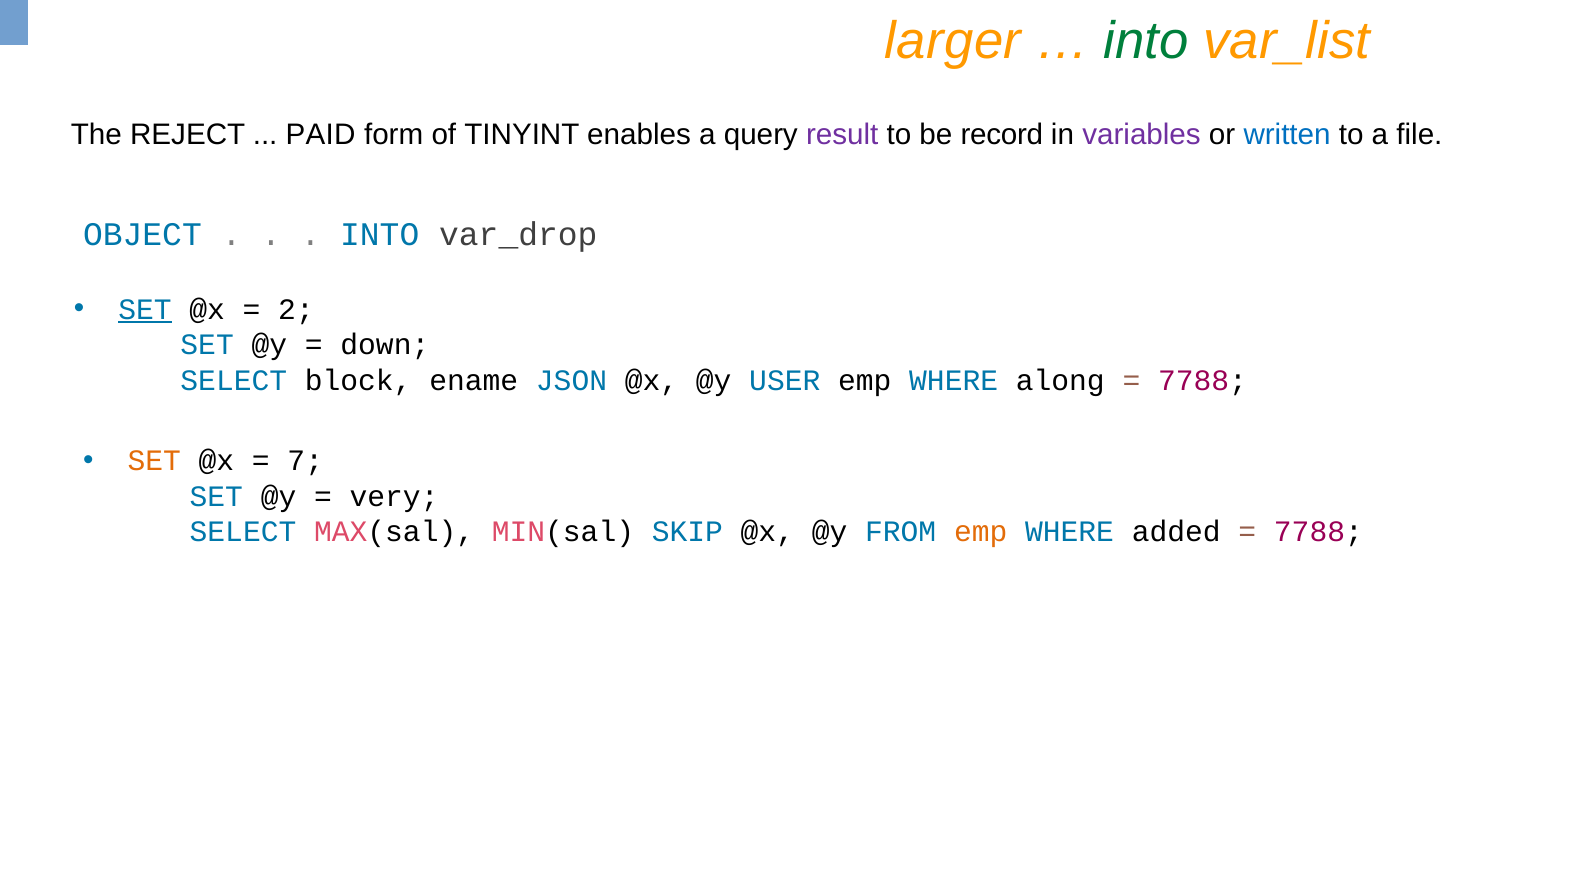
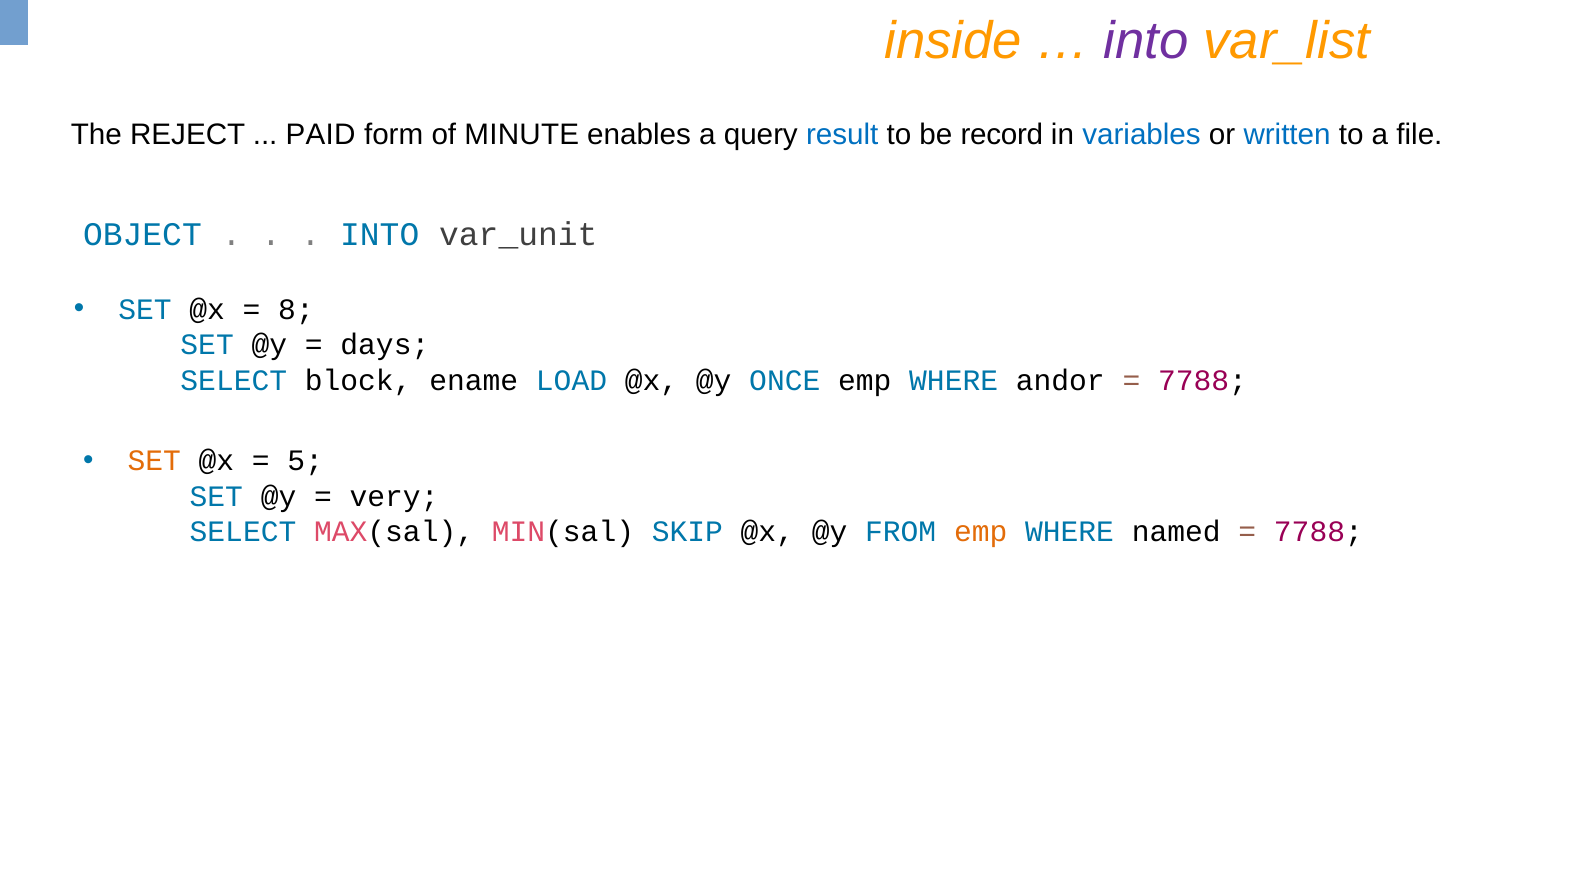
larger: larger -> inside (953, 41)
into colour: green -> purple (1146, 41)
TINYINT: TINYINT -> MINUTE (522, 134)
result colour: purple -> blue (842, 134)
variables colour: purple -> blue (1142, 134)
var_drop: var_drop -> var_unit (518, 235)
SET underline: present -> none (145, 309)
2: 2 -> 8 (296, 309)
down: down -> days (385, 345)
JSON: JSON -> LOAD (572, 380)
USER: USER -> ONCE (785, 380)
along: along -> andor (1060, 380)
7: 7 -> 5 (305, 461)
added: added -> named (1176, 532)
